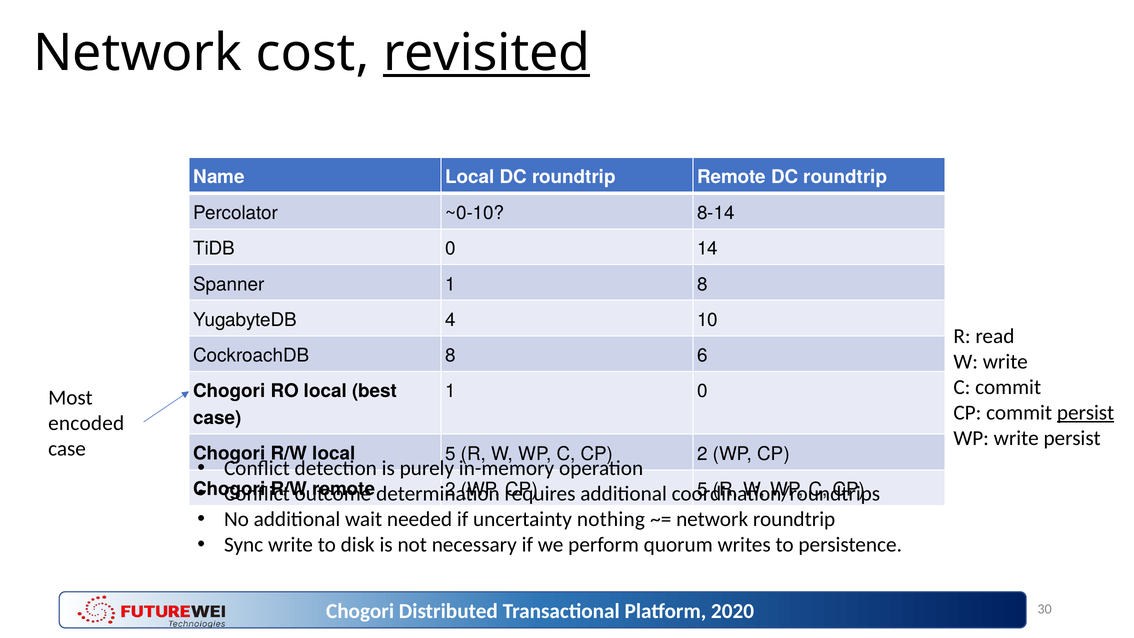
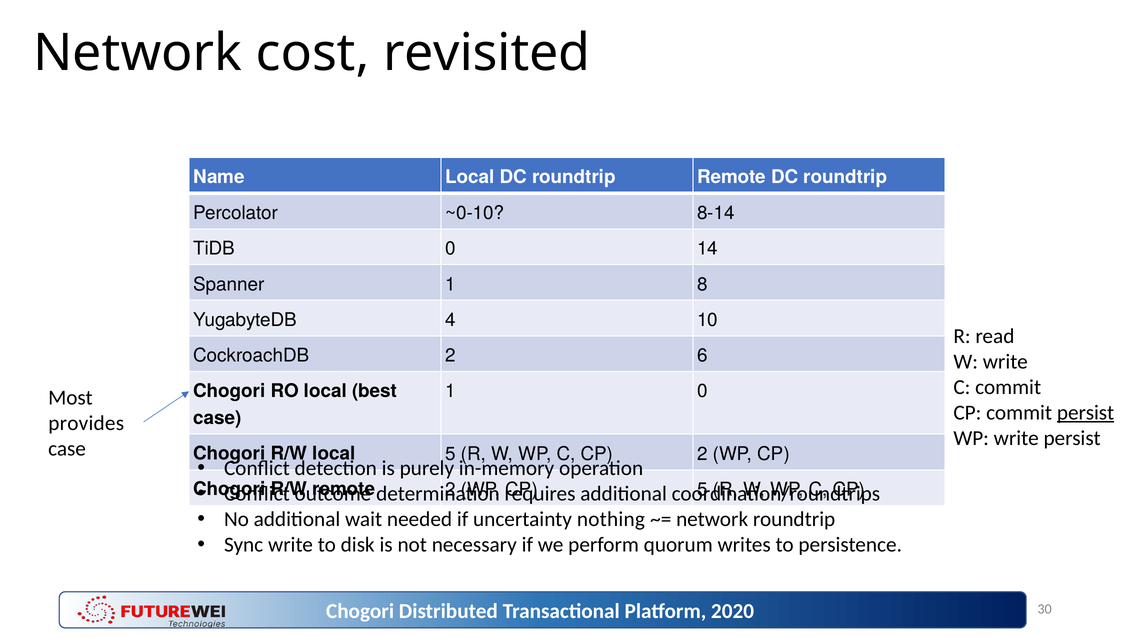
revisited underline: present -> none (487, 53)
CockroachDB 8: 8 -> 2 (450, 355)
encoded: encoded -> provides (86, 423)
